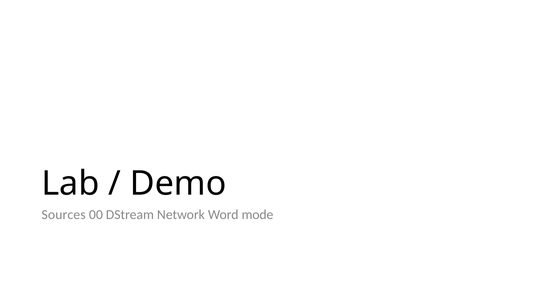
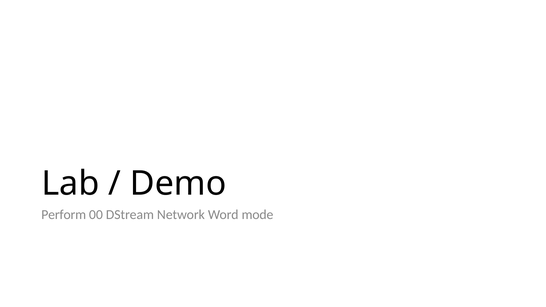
Sources: Sources -> Perform (64, 215)
